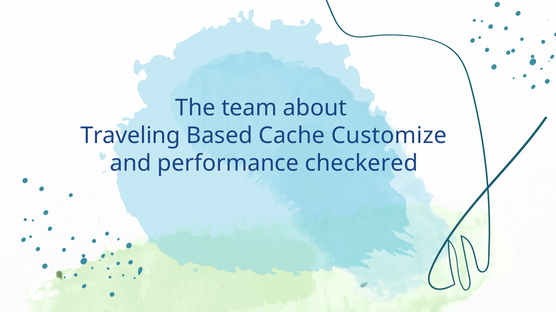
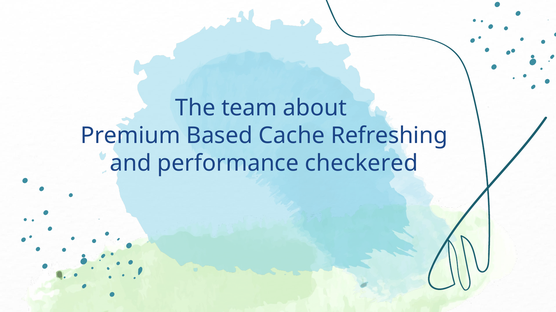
Traveling: Traveling -> Premium (130, 136)
Customize: Customize -> Refreshing (389, 136)
